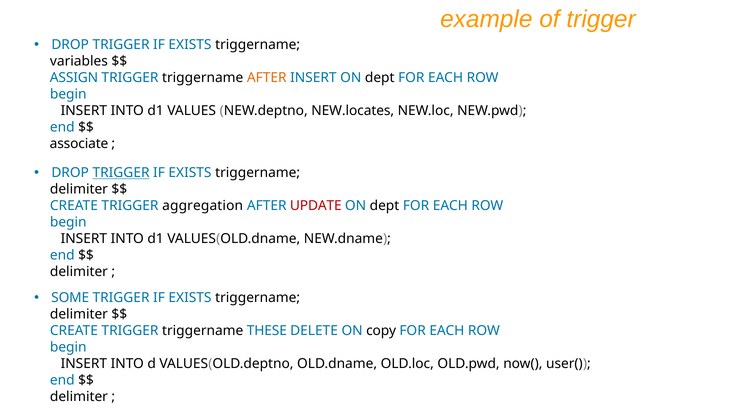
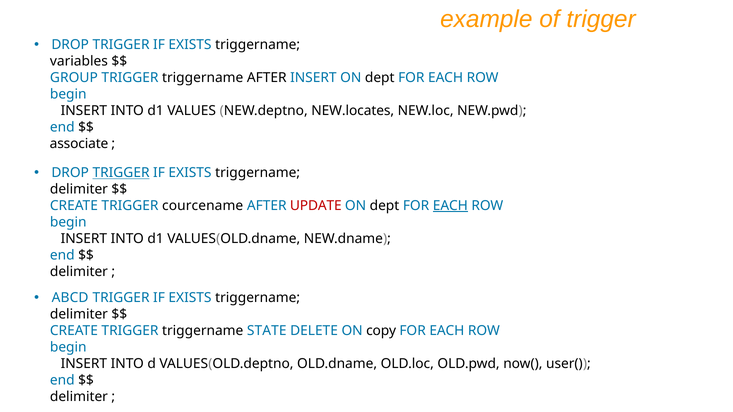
ASSIGN: ASSIGN -> GROUP (74, 78)
AFTER colour: orange -> black (267, 78)
aggregation: aggregation -> courcename (203, 206)
EACH underline: none -> present (450, 206)
SOME: SOME -> ABCD (70, 298)
THESE: THESE -> STATE (267, 331)
